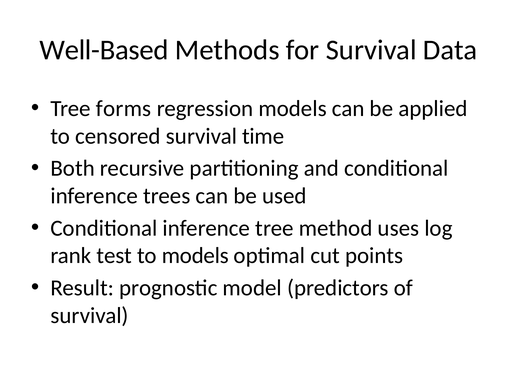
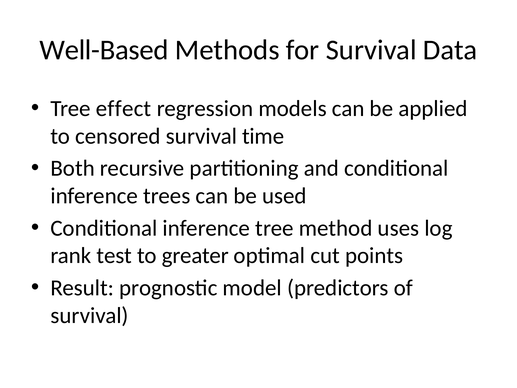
forms: forms -> effect (124, 108)
to models: models -> greater (195, 256)
